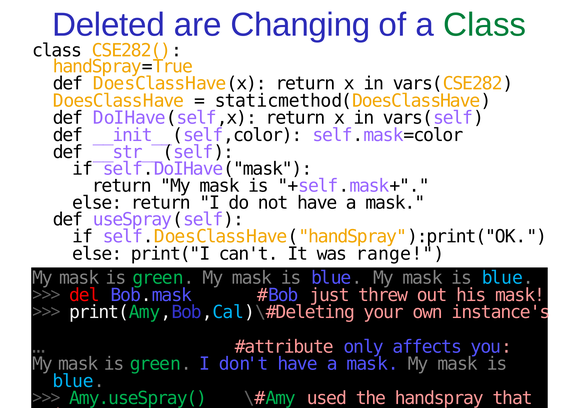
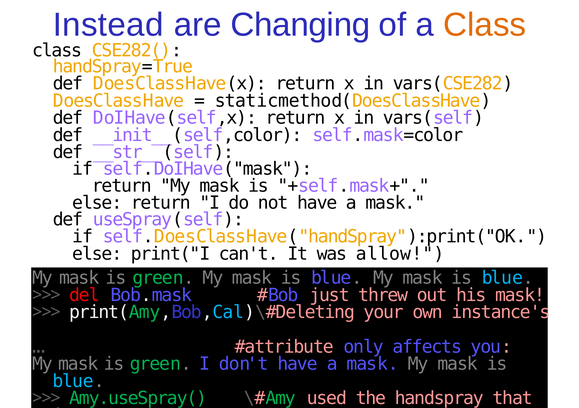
Deleted: Deleted -> Instead (108, 25)
Class colour: green -> orange (485, 25)
range: range -> allow (400, 254)
